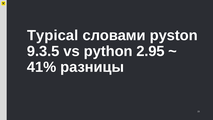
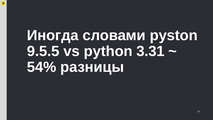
Typical: Typical -> Иногда (53, 35)
9.3.5: 9.3.5 -> 9.5.5 (43, 51)
2.95: 2.95 -> 3.31 (151, 51)
41%: 41% -> 54% (42, 67)
